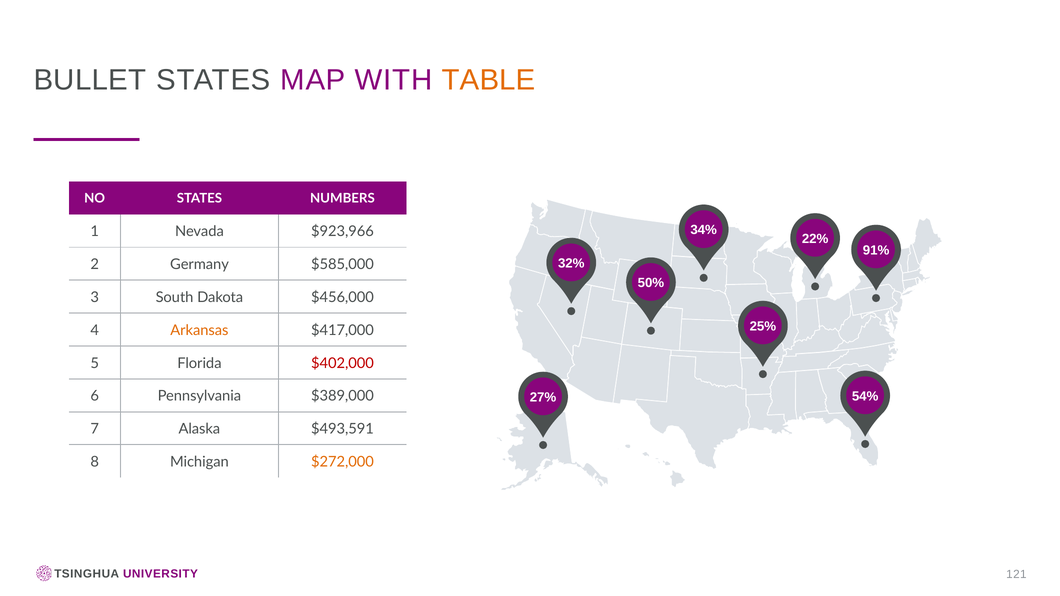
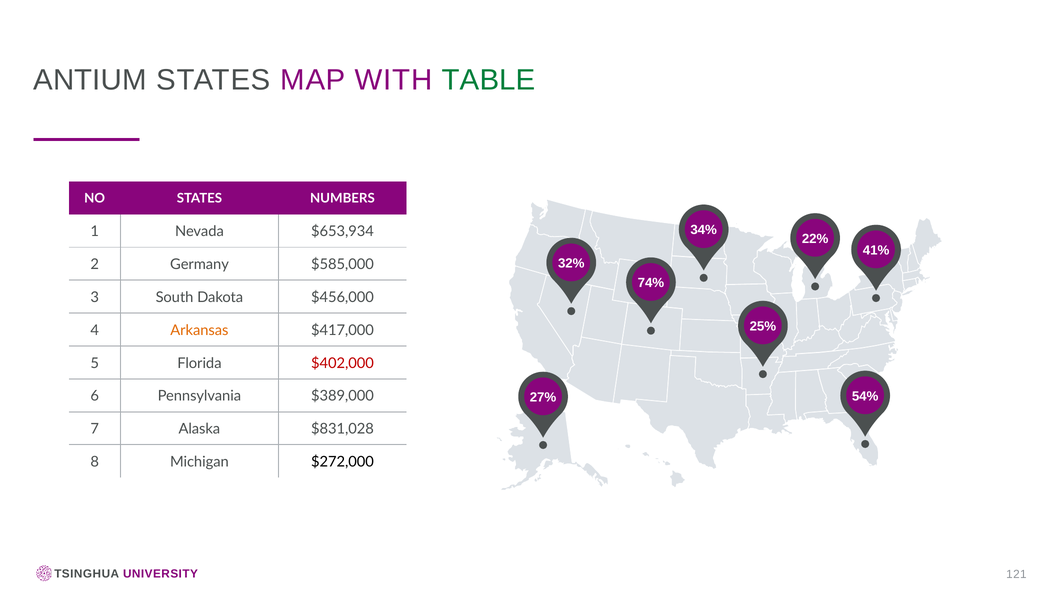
BULLET: BULLET -> ANTIUM (90, 80)
TABLE colour: orange -> green (489, 80)
$923,966: $923,966 -> $653,934 (342, 232)
91%: 91% -> 41% (876, 250)
50%: 50% -> 74% (651, 283)
$493,591: $493,591 -> $831,028 (342, 429)
$272,000 colour: orange -> black (342, 462)
